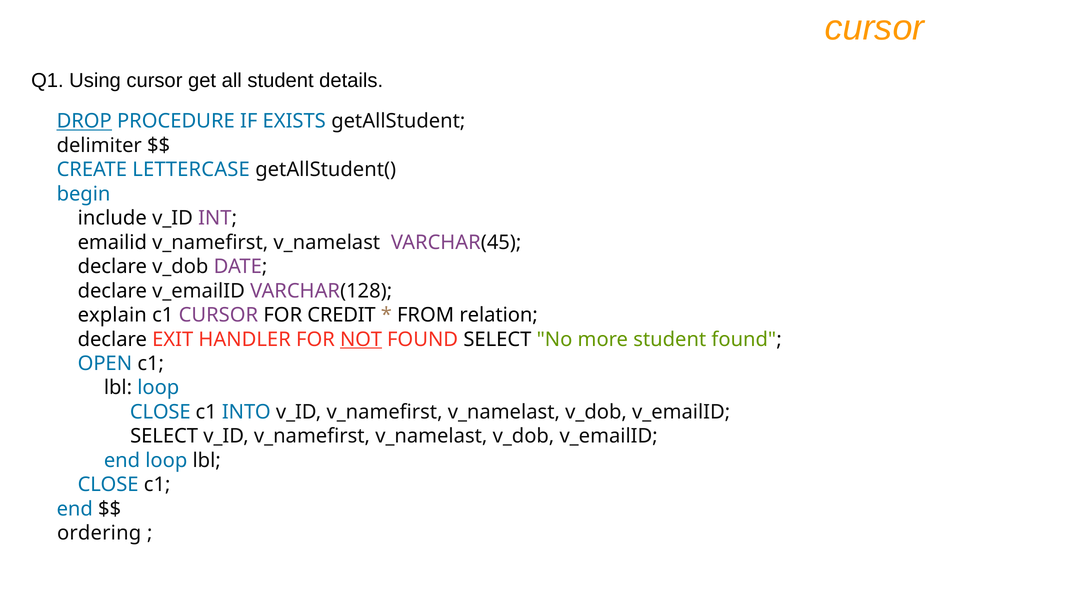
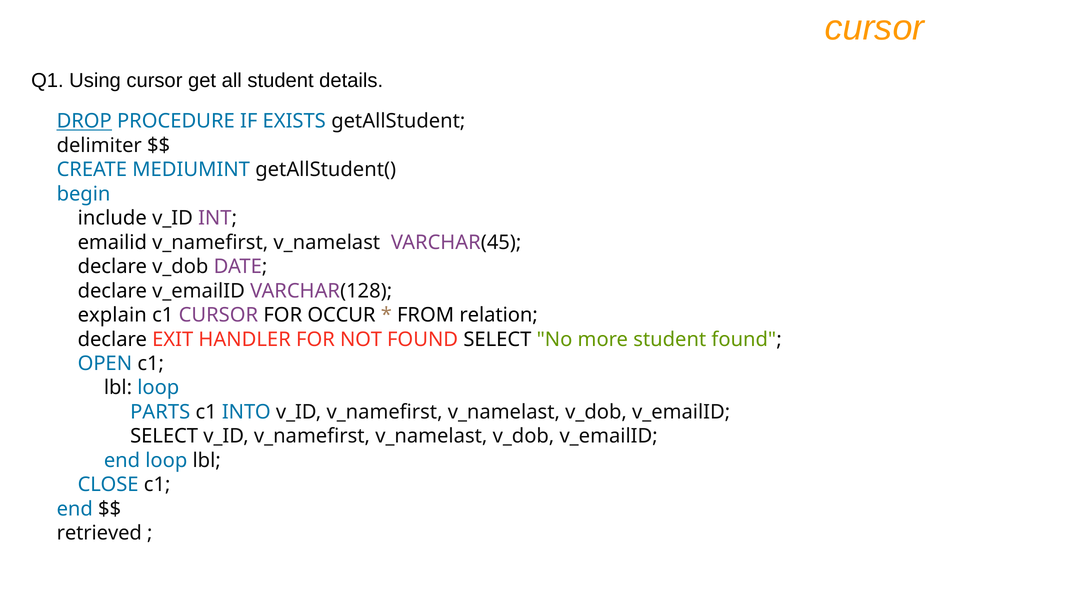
LETTERCASE: LETTERCASE -> MEDIUMINT (191, 170)
CREDIT: CREDIT -> OCCUR (341, 315)
NOT underline: present -> none (361, 339)
CLOSE: CLOSE -> PARTS (160, 412)
ordering: ordering -> retrieved (99, 533)
